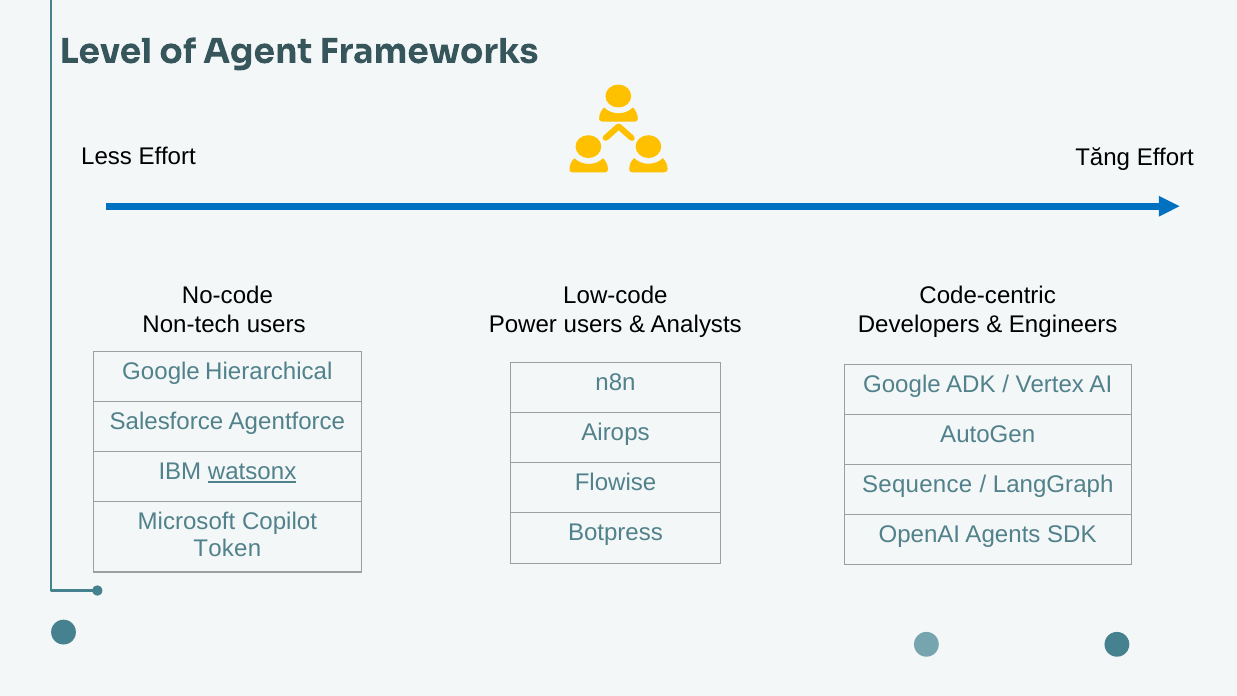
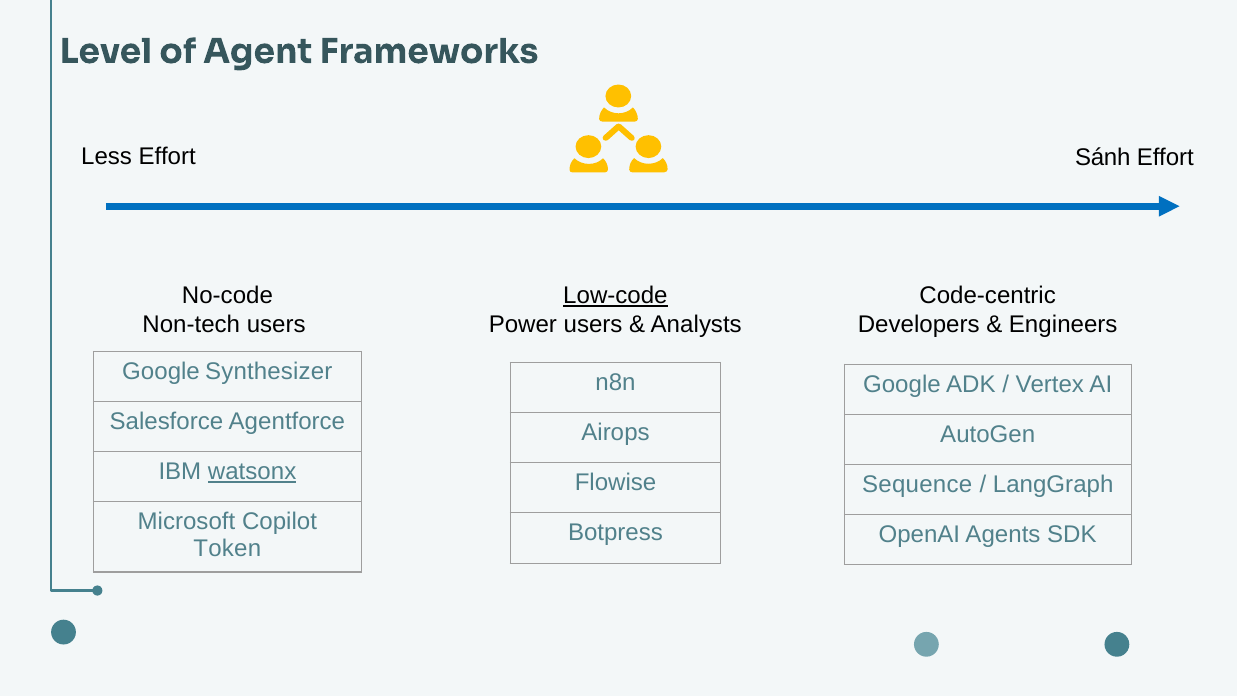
Tăng: Tăng -> Sánh (1103, 158)
Low-code underline: none -> present (615, 296)
Hierarchical: Hierarchical -> Synthesizer (269, 371)
